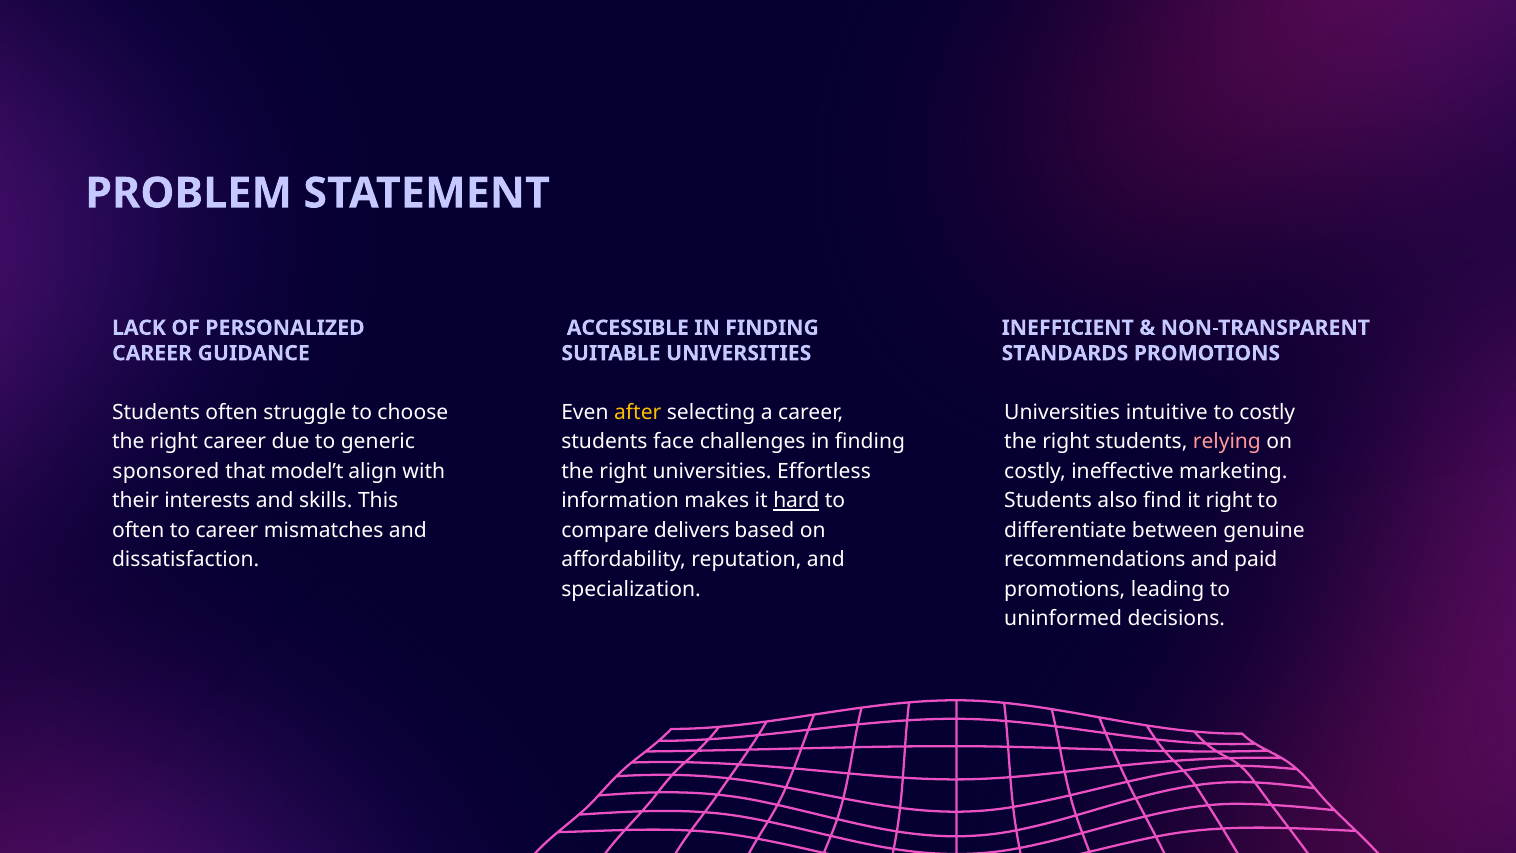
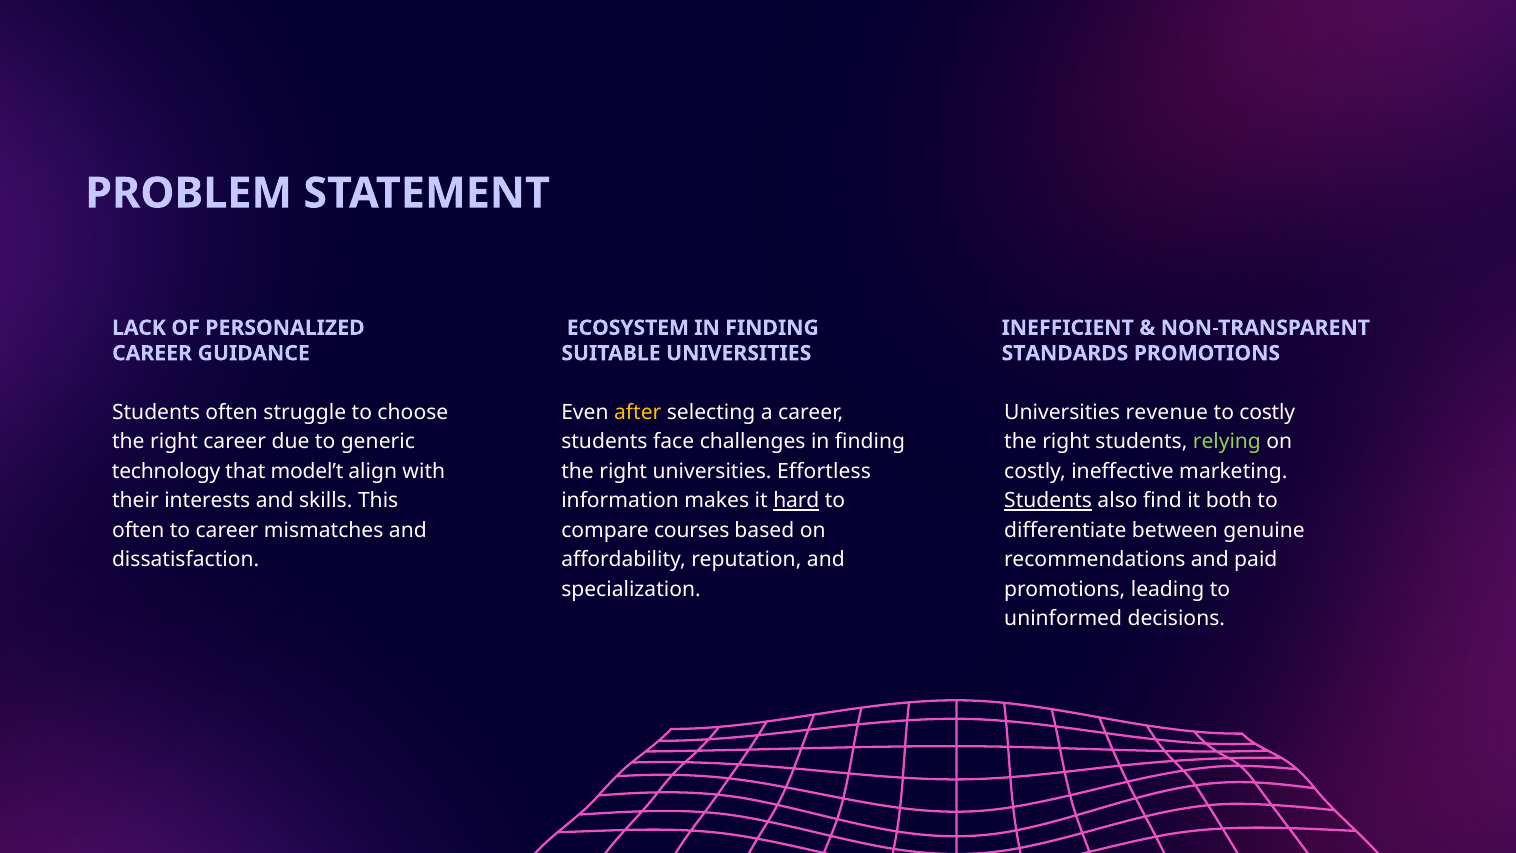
ACCESSIBLE: ACCESSIBLE -> ECOSYSTEM (628, 328)
intuitive: intuitive -> revenue (1167, 412)
relying colour: pink -> light green (1227, 442)
sponsored: sponsored -> technology (166, 471)
Students underline: none -> present (1048, 501)
it right: right -> both (1229, 501)
delivers: delivers -> courses (692, 530)
